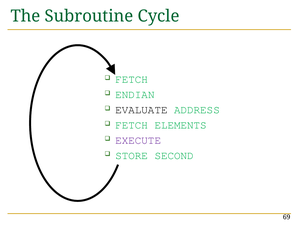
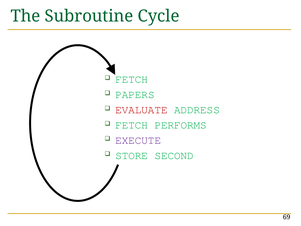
ENDIAN: ENDIAN -> PAPERS (135, 94)
EVALUATE colour: black -> red (141, 110)
ELEMENTS: ELEMENTS -> PERFORMS (181, 125)
